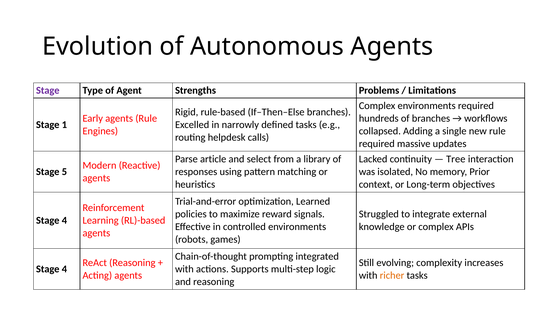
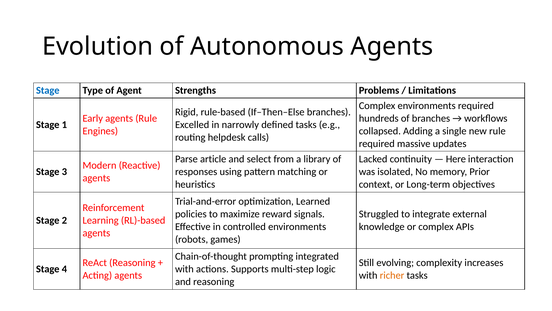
Stage colour: purple -> blue (48, 90)
Tree: Tree -> Here (456, 159)
5: 5 -> 3 (64, 172)
4: 4 -> 2 (64, 220)
